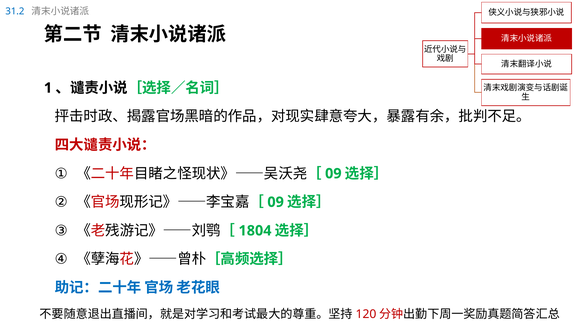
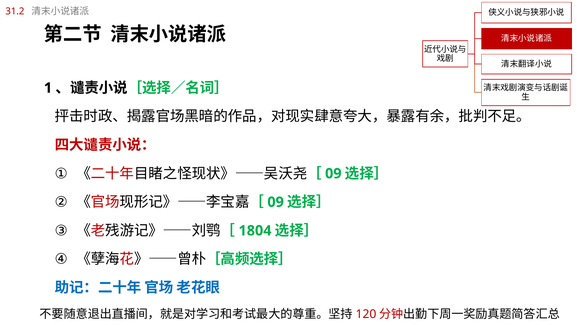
31.2 colour: blue -> red (15, 11)
